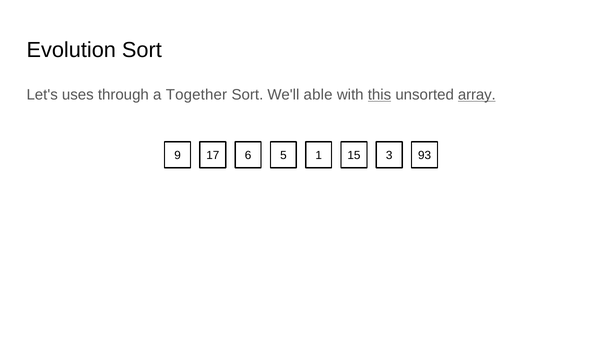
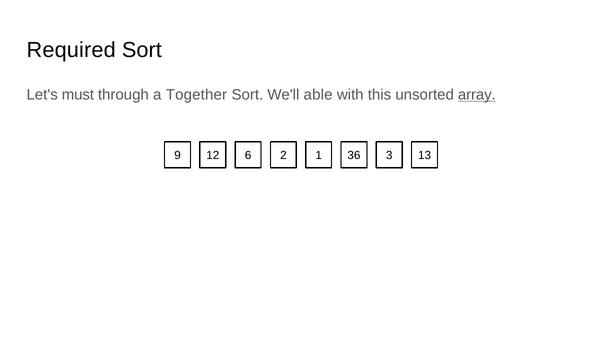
Evolution: Evolution -> Required (71, 50)
uses: uses -> must (78, 95)
this underline: present -> none (380, 95)
17: 17 -> 12 (213, 155)
5: 5 -> 2 (283, 155)
15: 15 -> 36 (354, 155)
93: 93 -> 13 (425, 155)
